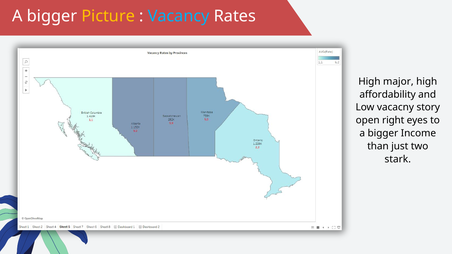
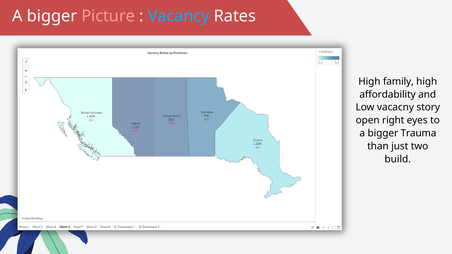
Picture colour: yellow -> pink (108, 16)
major: major -> family (398, 82)
Income: Income -> Trauma (418, 133)
stark: stark -> build (398, 159)
